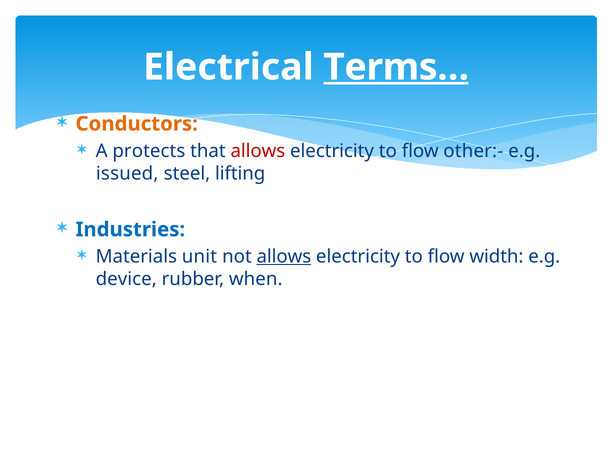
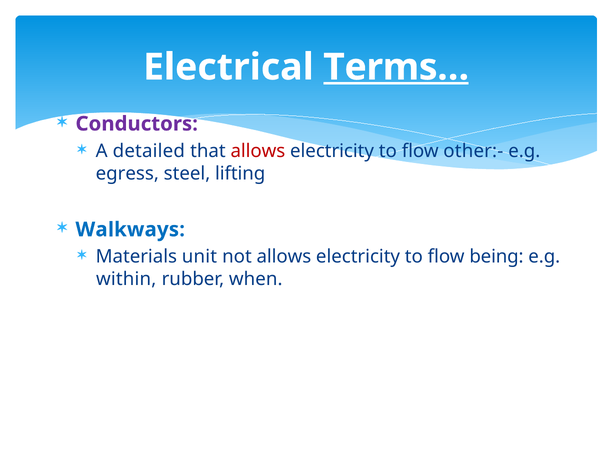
Conductors colour: orange -> purple (137, 124)
protects: protects -> detailed (149, 151)
issued: issued -> egress (127, 173)
Industries: Industries -> Walkways (130, 230)
allows underline: present -> none (284, 257)
width: width -> being (496, 257)
device: device -> within (126, 279)
